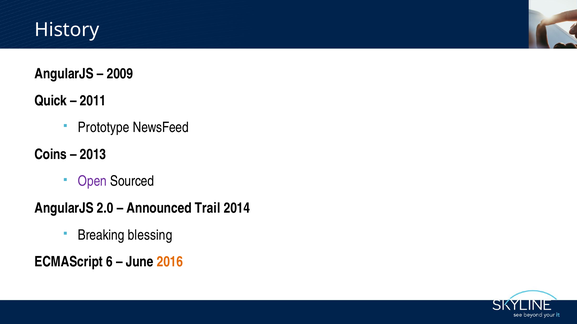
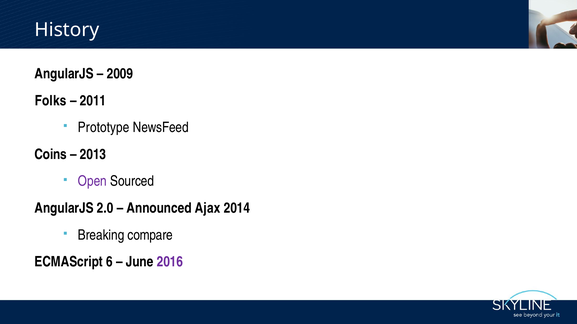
Quick: Quick -> Folks (51, 101)
Trail: Trail -> Ajax (208, 208)
blessing: blessing -> compare (150, 235)
2016 colour: orange -> purple (170, 262)
